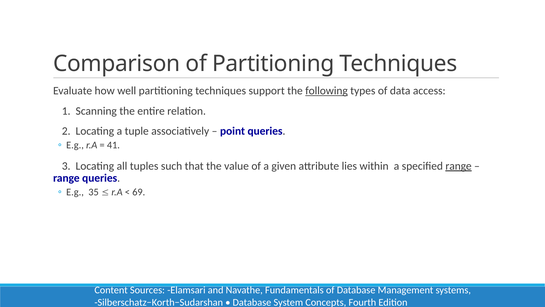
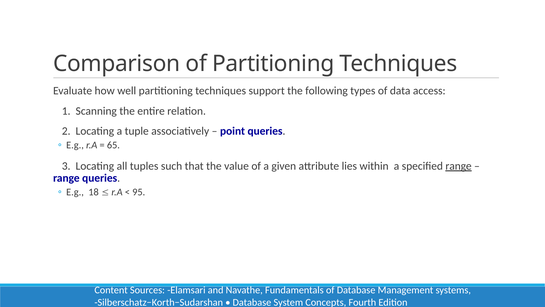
following underline: present -> none (327, 91)
41: 41 -> 65 (113, 145)
35: 35 -> 18 (94, 192)
69: 69 -> 95 (139, 192)
